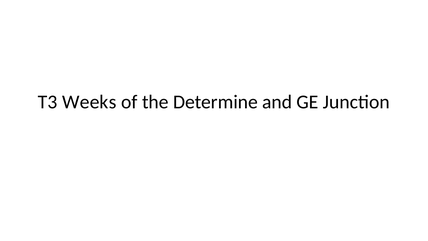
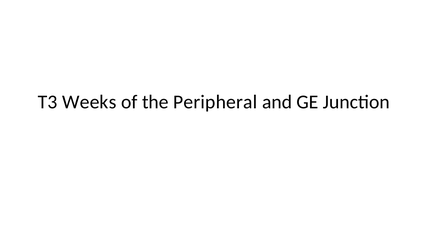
Determine: Determine -> Peripheral (215, 102)
